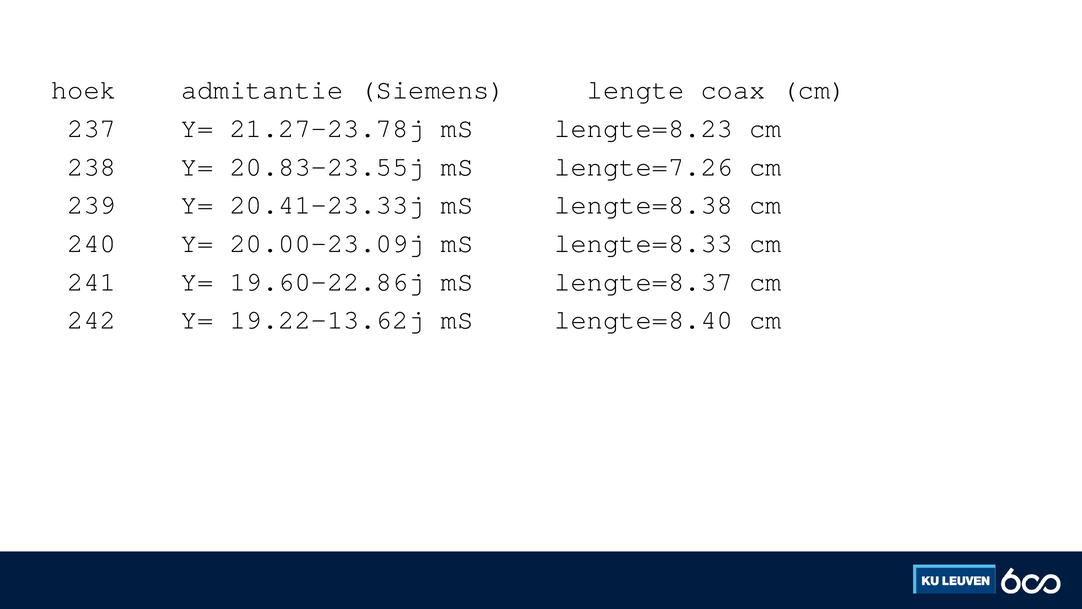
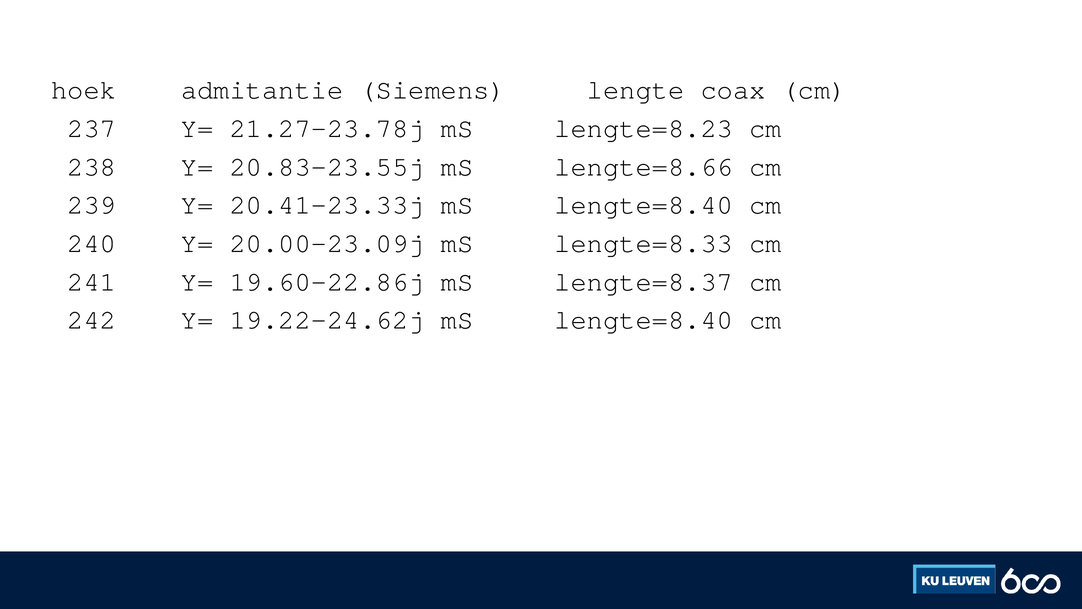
lengte=7.26: lengte=7.26 -> lengte=8.66 (644, 166)
20.41-23.33j mS lengte=8.38: lengte=8.38 -> lengte=8.40 (644, 205)
19.22-13.62j: 19.22-13.62j -> 19.22-24.62j (327, 320)
